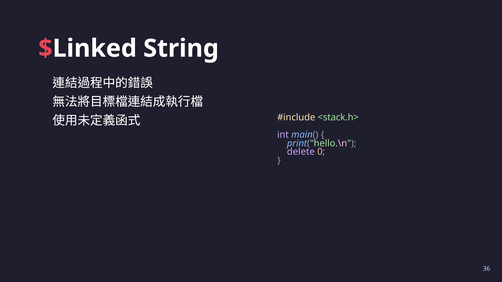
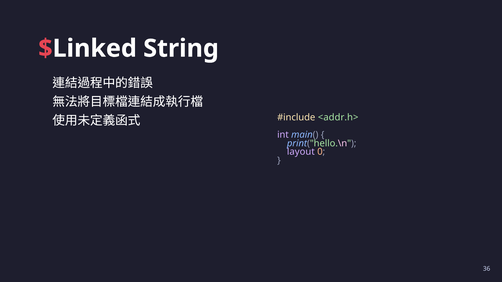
<stack.h>: <stack.h> -> <addr.h> (338, 118)
delete: delete -> layout (301, 152)
